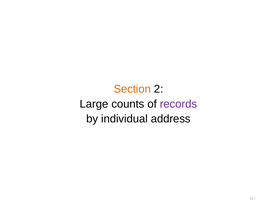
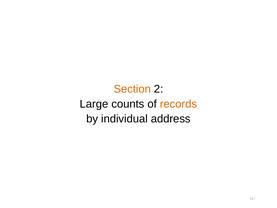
records colour: purple -> orange (178, 104)
